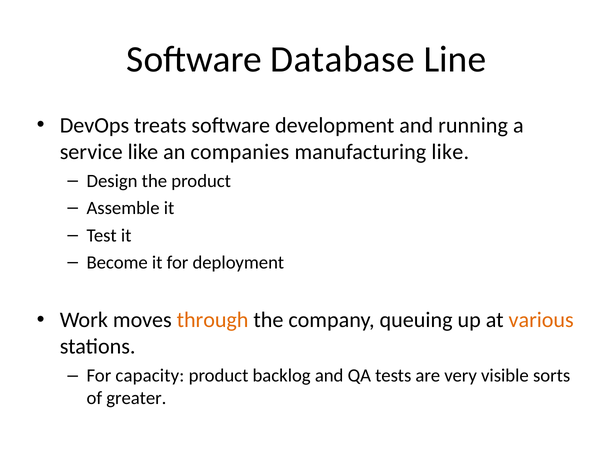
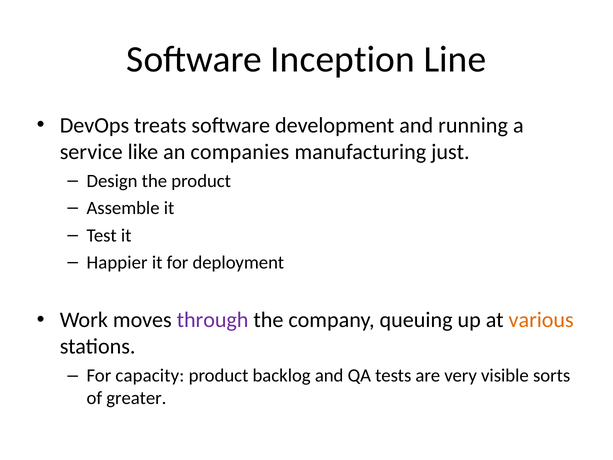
Database: Database -> Inception (343, 59)
manufacturing like: like -> just (450, 152)
Become: Become -> Happier (117, 263)
through colour: orange -> purple (213, 320)
